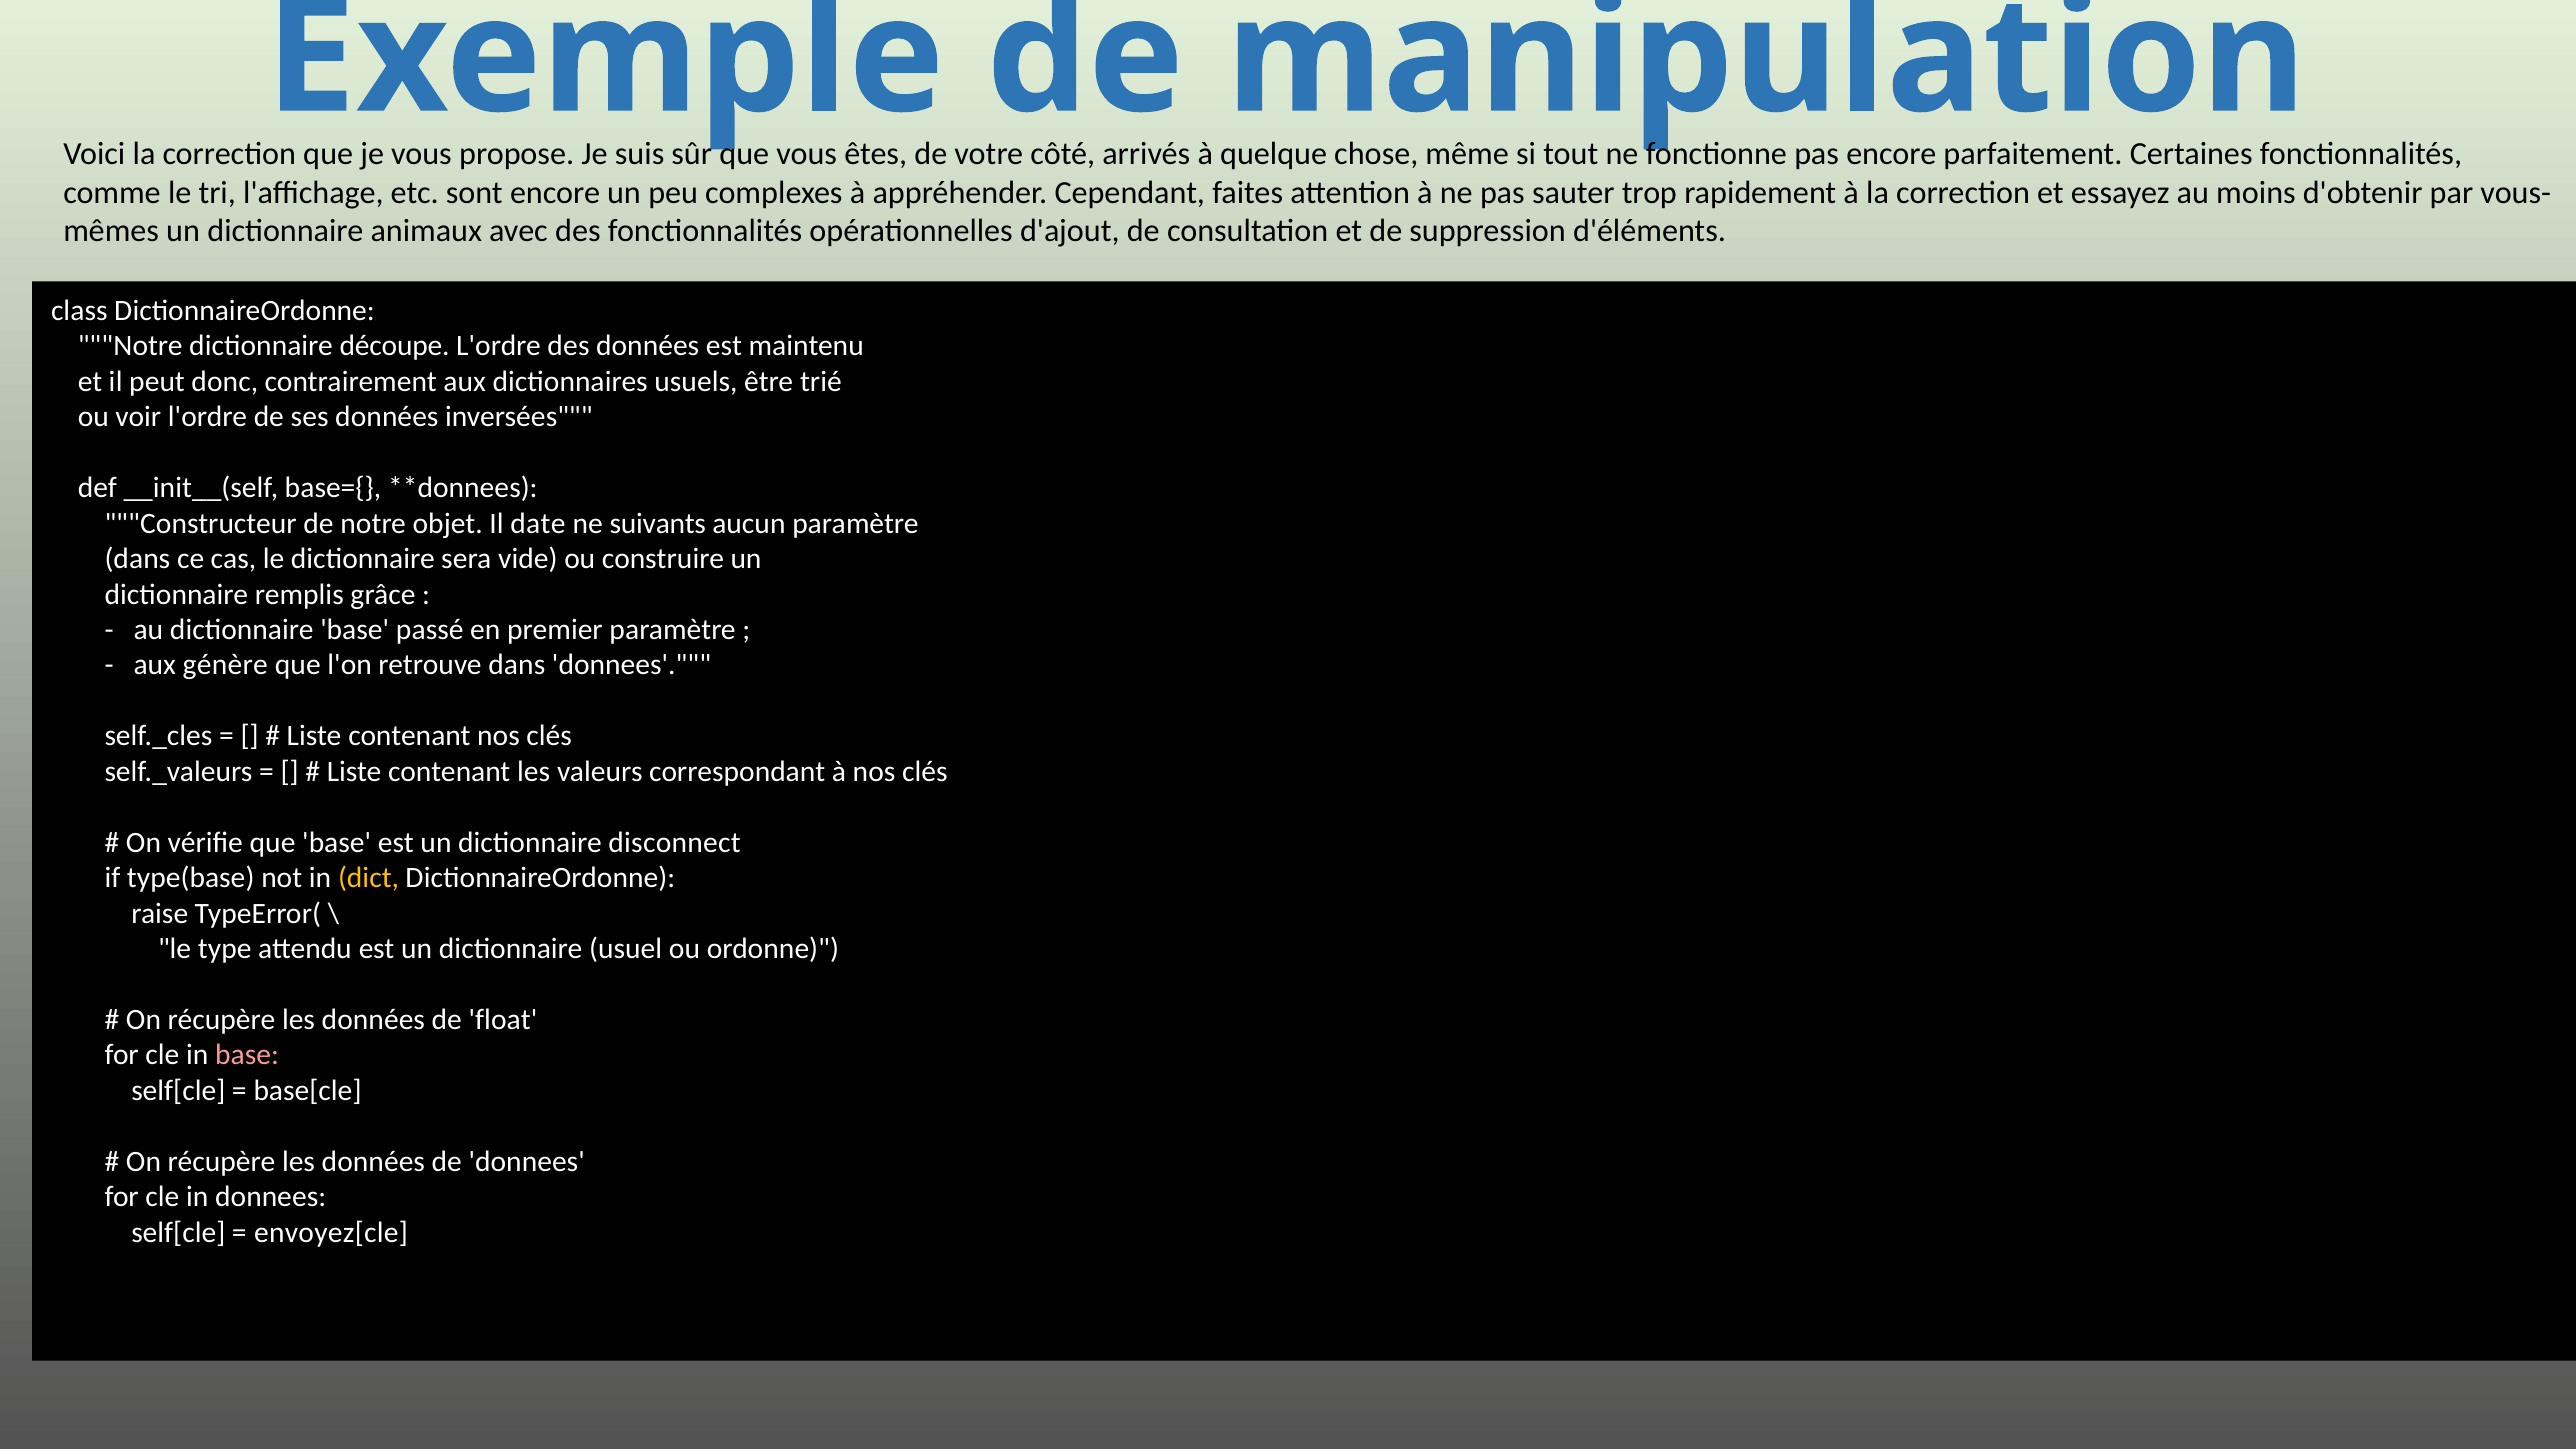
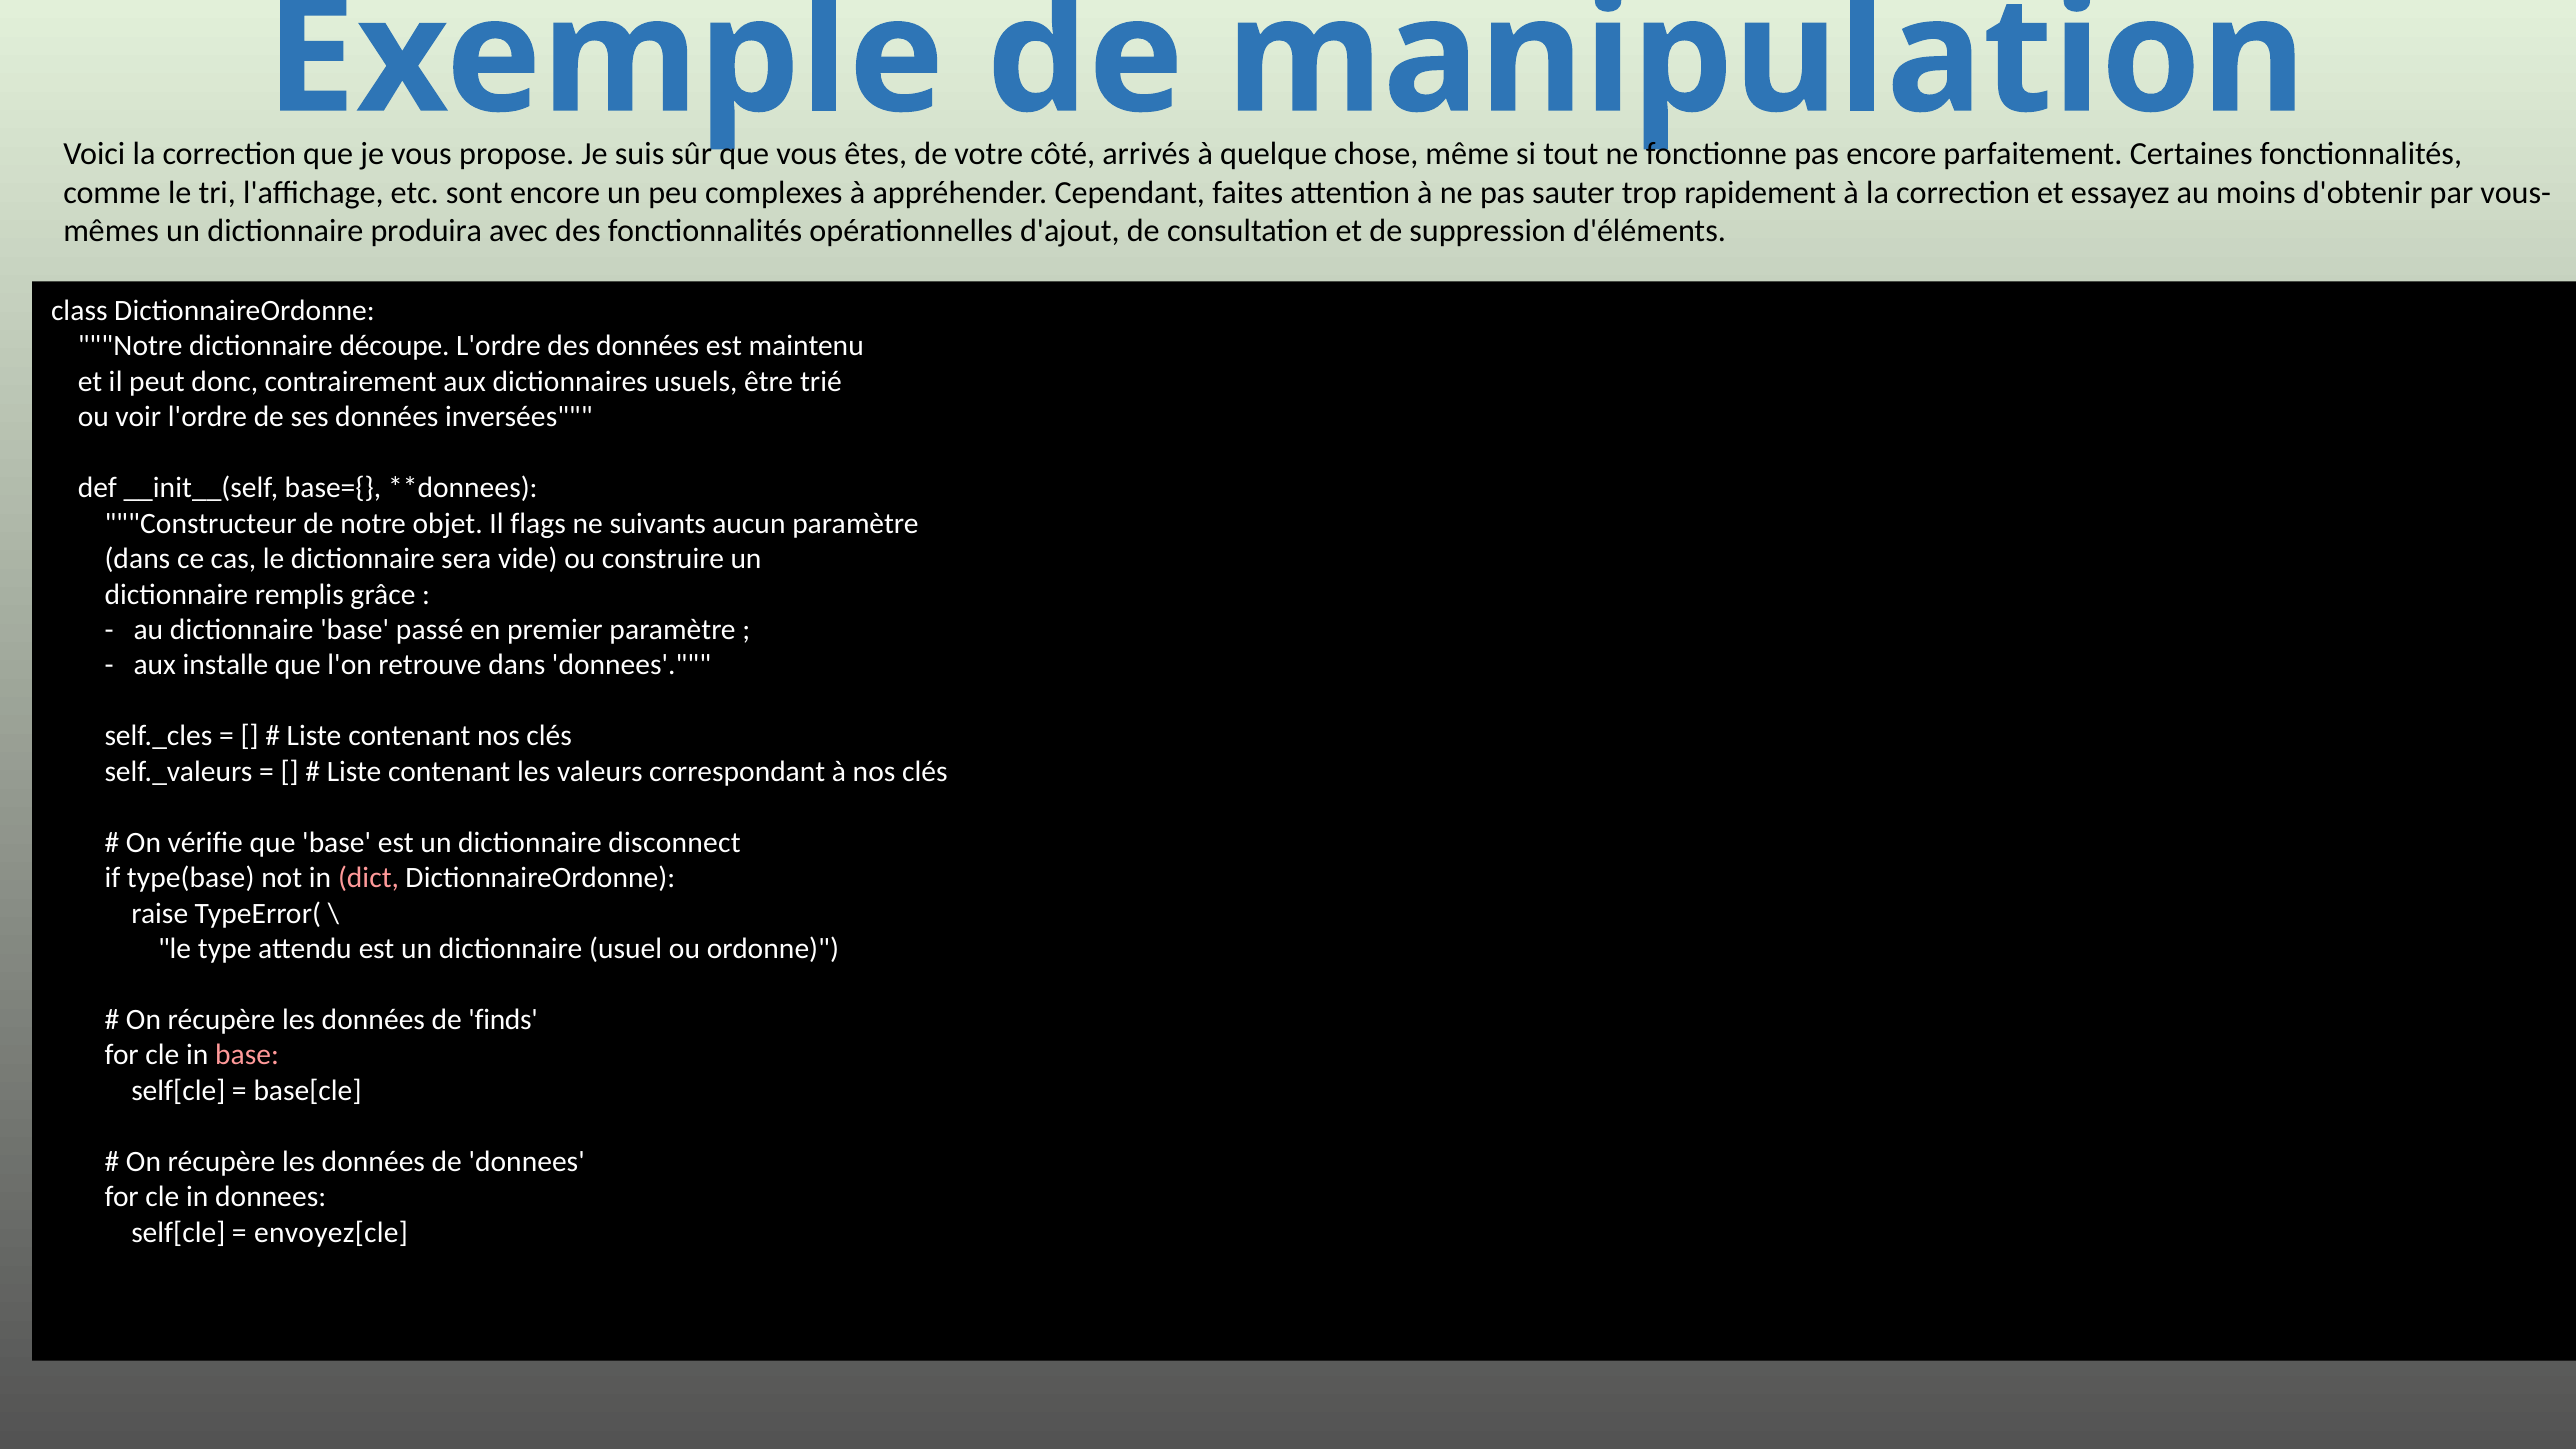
animaux: animaux -> produira (426, 231)
date: date -> flags (538, 523)
génère: génère -> installe (225, 665)
dict colour: yellow -> pink (368, 878)
float: float -> finds (503, 1020)
